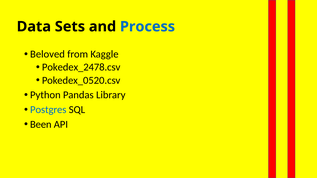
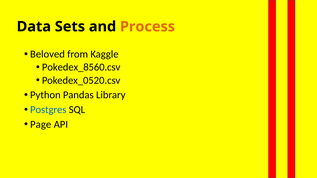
Process colour: blue -> orange (147, 27)
Pokedex_2478.csv: Pokedex_2478.csv -> Pokedex_8560.csv (81, 67)
Been: Been -> Page (41, 125)
